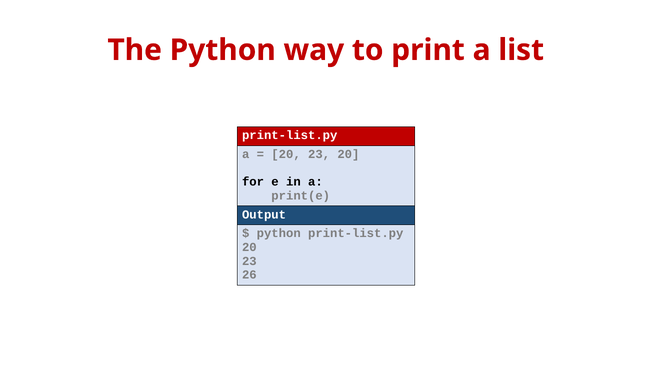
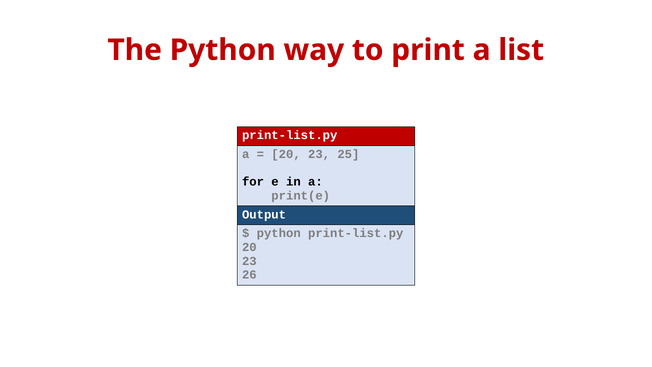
23 20: 20 -> 25 (348, 154)
